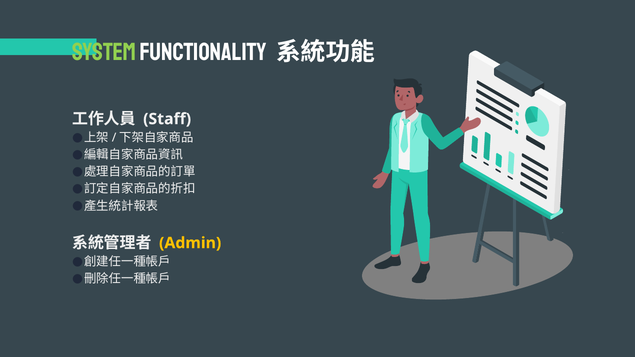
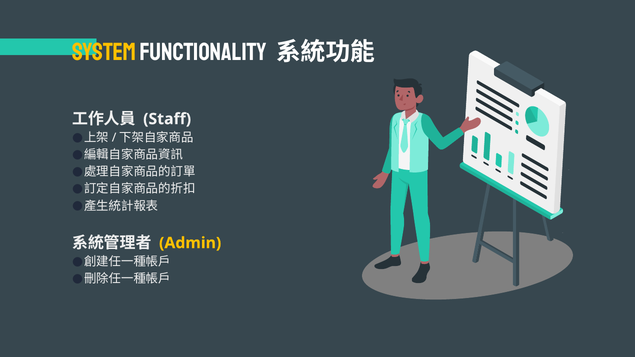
System colour: light green -> yellow (104, 52)
